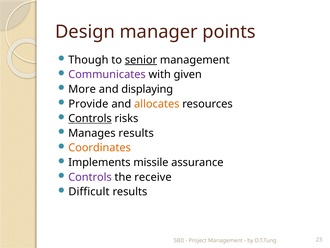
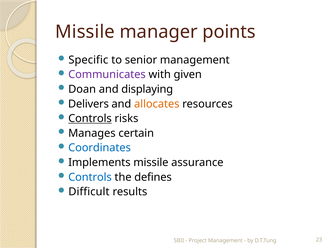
Design: Design -> Missile (85, 32)
Though: Though -> Specific (88, 60)
senior underline: present -> none (141, 60)
More: More -> Doan (82, 89)
Provide: Provide -> Delivers (88, 104)
Manages results: results -> certain (136, 133)
Coordinates colour: orange -> blue (100, 148)
Controls colour: purple -> blue (90, 177)
receive: receive -> defines (153, 177)
